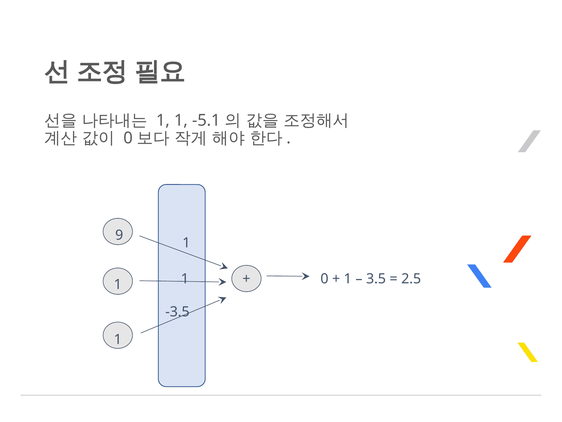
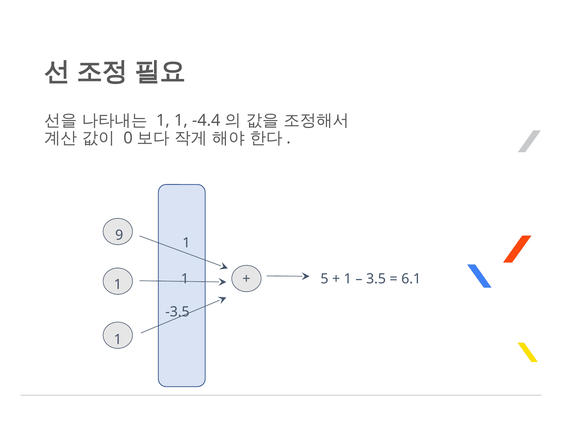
-5.1: -5.1 -> -4.4 (206, 120)
0: 0 -> 5 (325, 279)
2.5: 2.5 -> 6.1 (411, 279)
